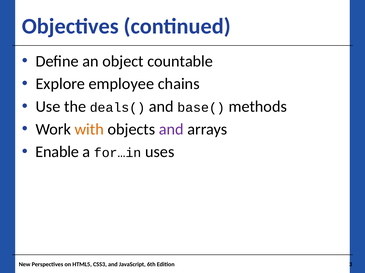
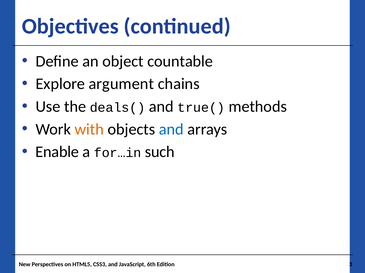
employee: employee -> argument (121, 84)
base(: base( -> true( (201, 108)
and colour: purple -> blue (171, 130)
uses: uses -> such (160, 152)
